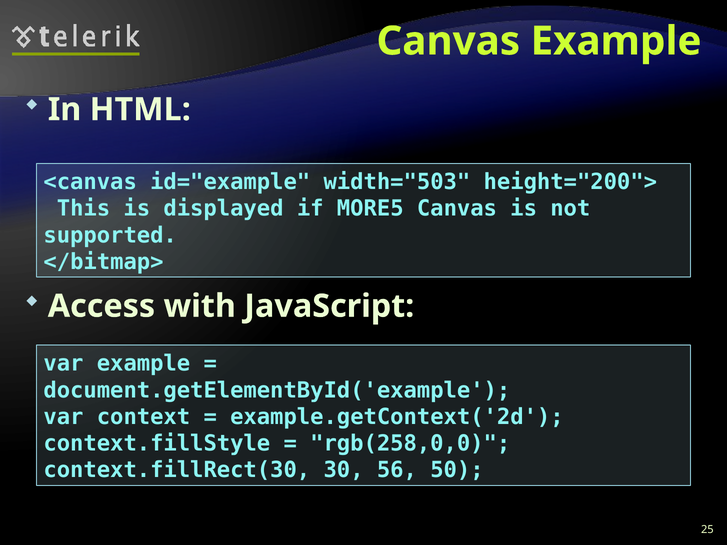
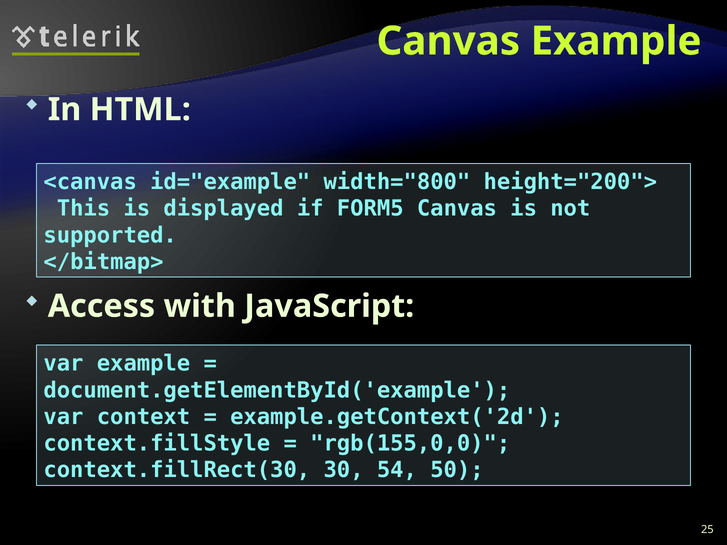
width="503: width="503 -> width="800 (397, 182)
MORE5: MORE5 -> FORM5 (370, 209)
rgb(258,0,0: rgb(258,0,0 -> rgb(155,0,0 (410, 444)
56: 56 -> 54 (397, 470)
